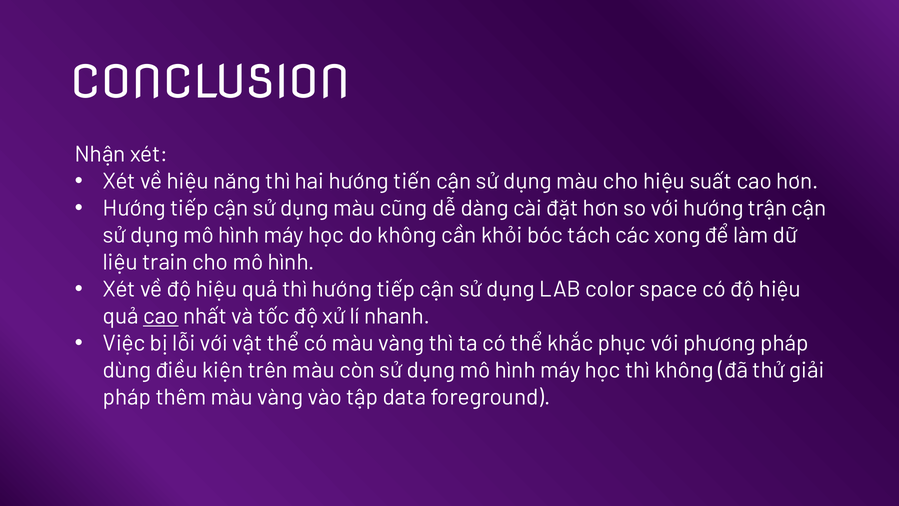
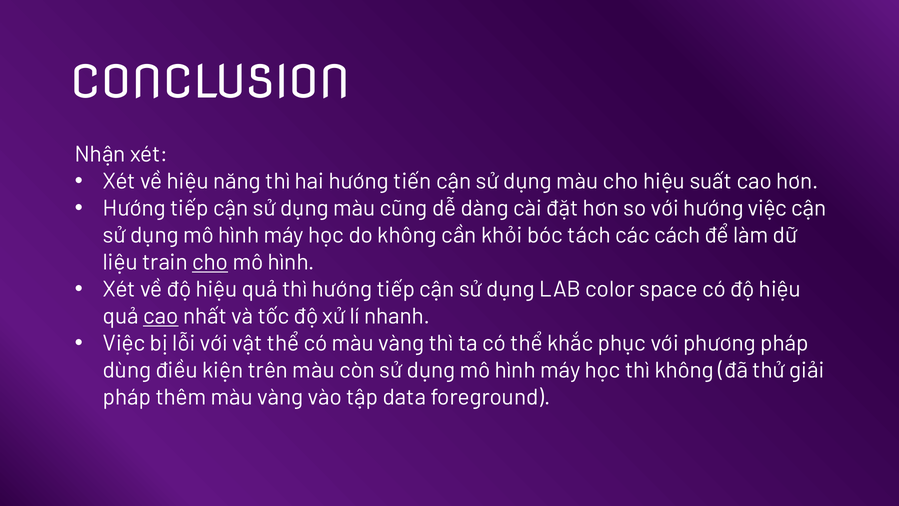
hướng trận: trận -> việc (767, 208)
xong: xong -> cách (677, 235)
cho underline: none -> present (210, 262)
